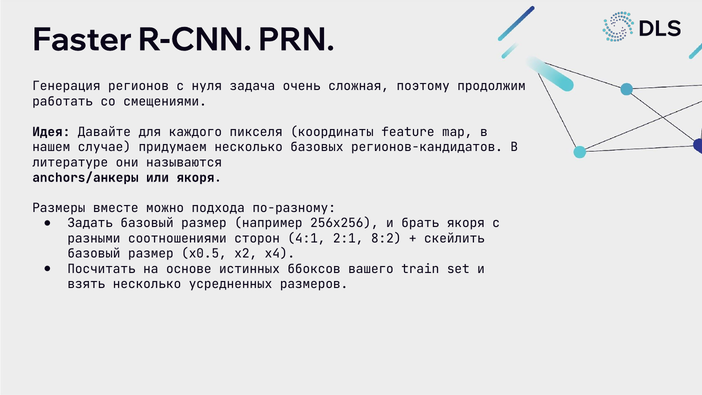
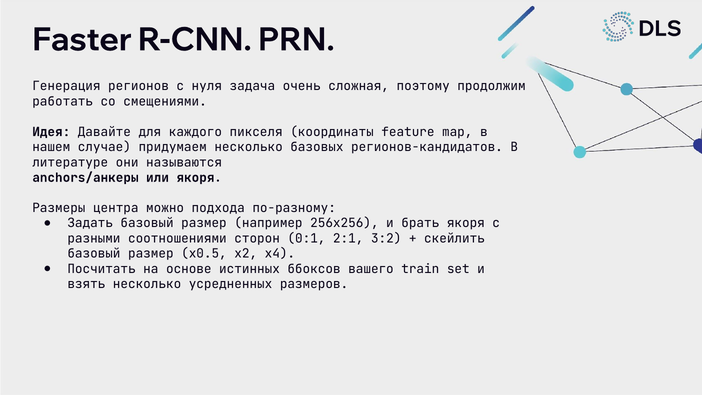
вместе: вместе -> центра (116, 208)
4:1: 4:1 -> 0:1 (306, 238)
8:2: 8:2 -> 3:2 (386, 238)
